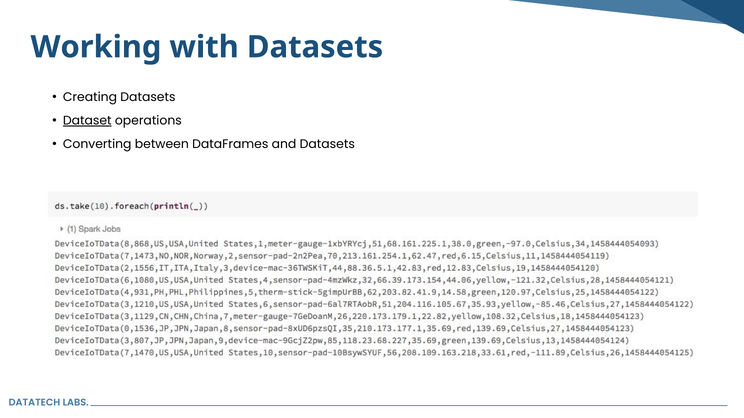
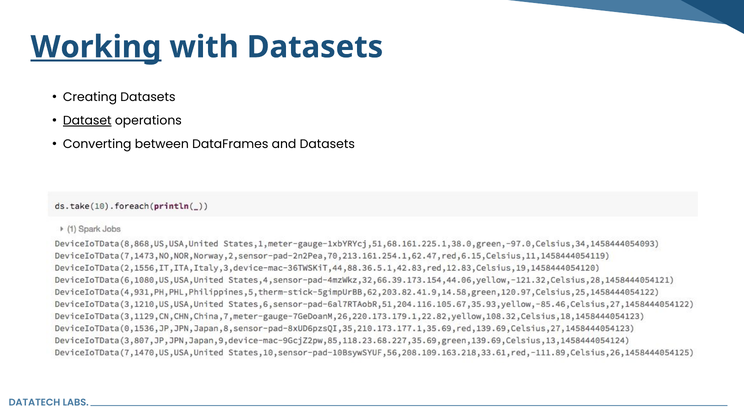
Working underline: none -> present (96, 47)
